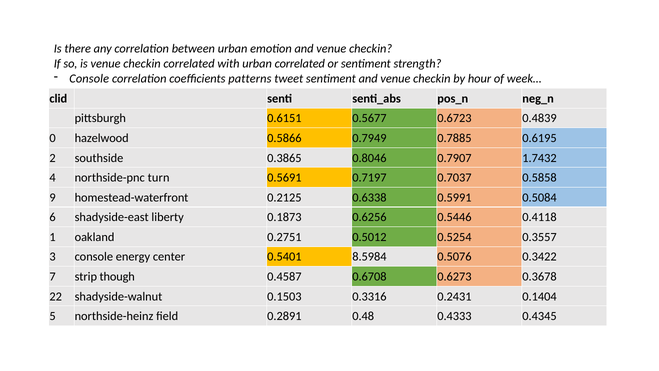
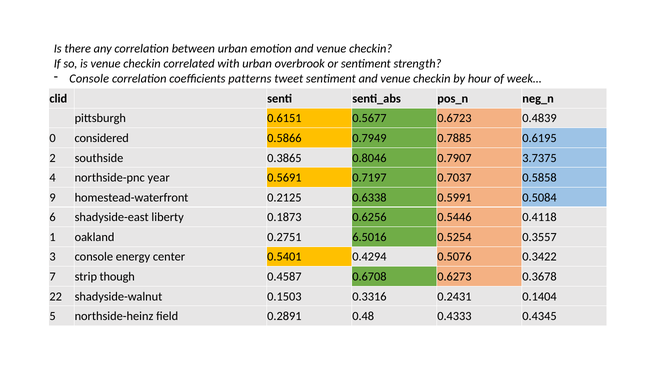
urban correlated: correlated -> overbrook (300, 64)
hazelwood: hazelwood -> considered (102, 138)
1.7432: 1.7432 -> 3.7375 (539, 158)
turn: turn -> year (159, 178)
0.5012: 0.5012 -> 6.5016 (369, 237)
8.5984: 8.5984 -> 0.4294 (369, 257)
